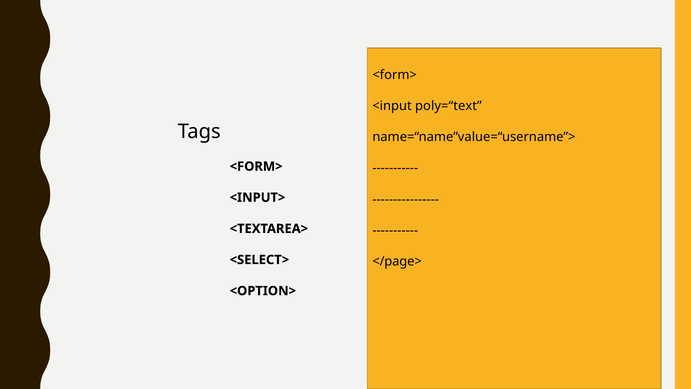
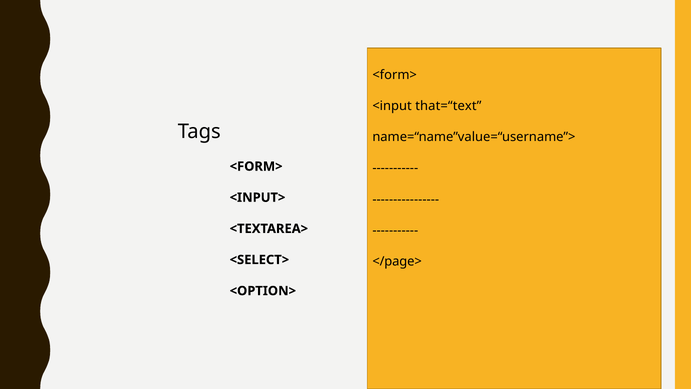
poly=“text: poly=“text -> that=“text (448, 106)
